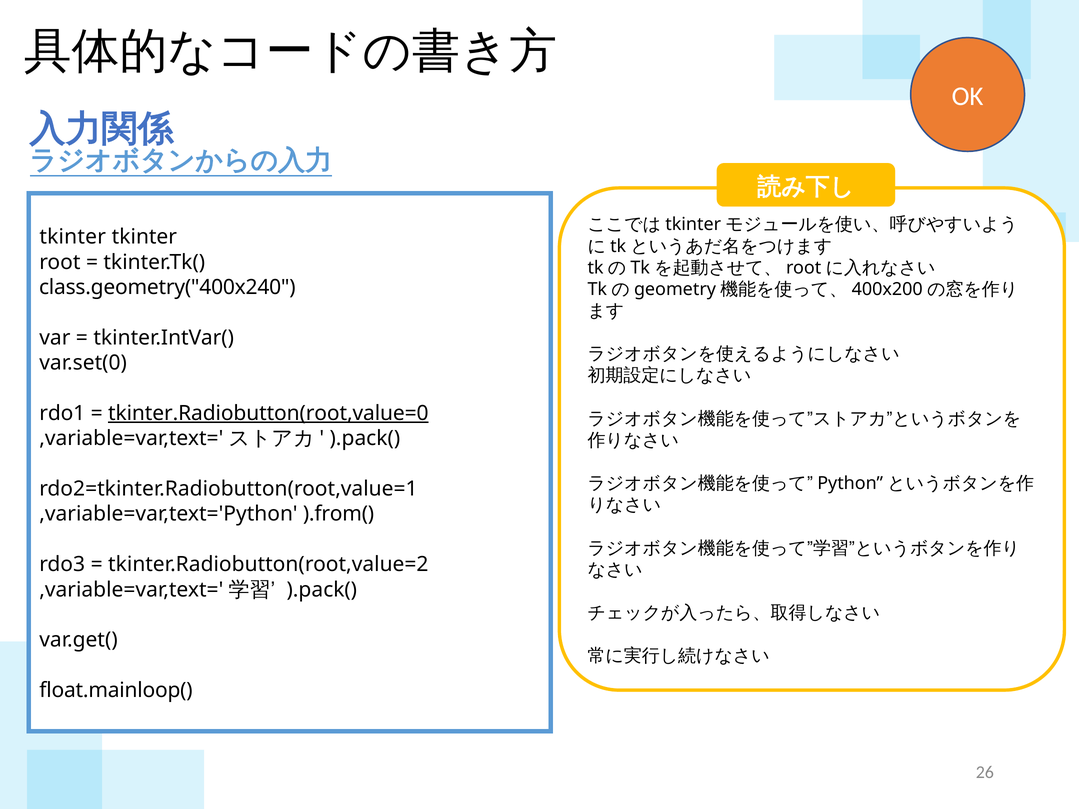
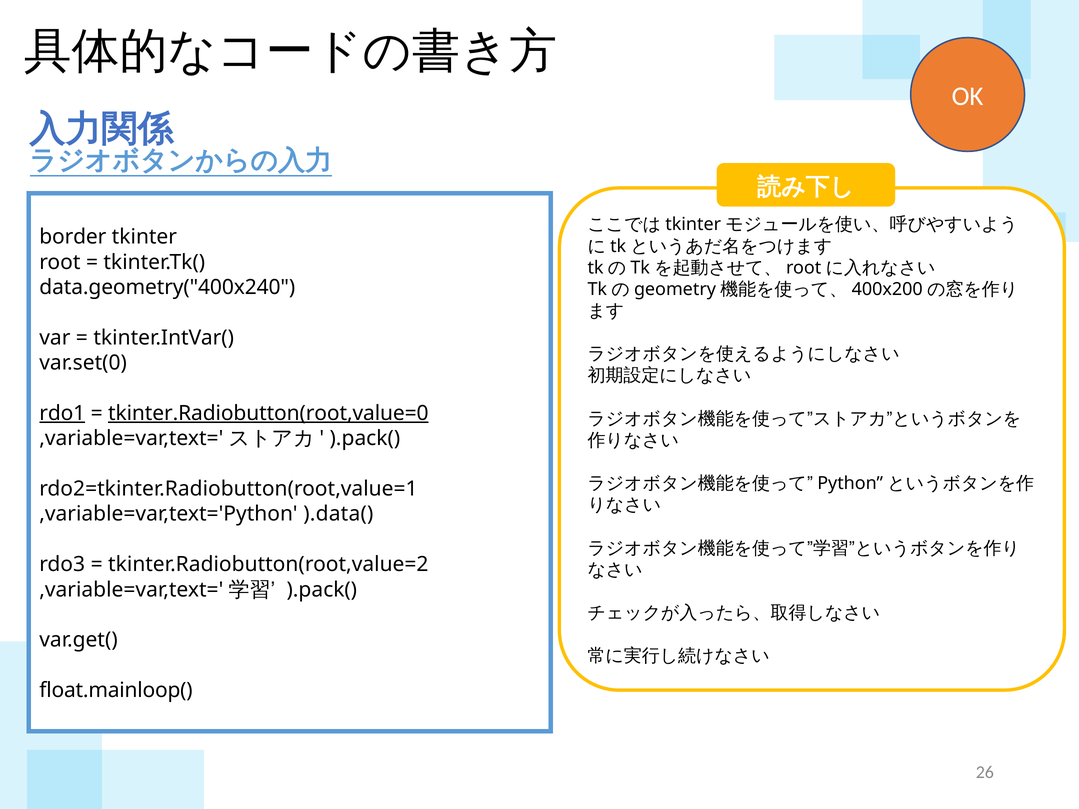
tkinter: tkinter -> border (73, 237)
class.geometry("400x240: class.geometry("400x240 -> data.geometry("400x240 (167, 288)
rdo1 underline: none -> present (62, 413)
).from(: ).from( -> ).data( (338, 514)
